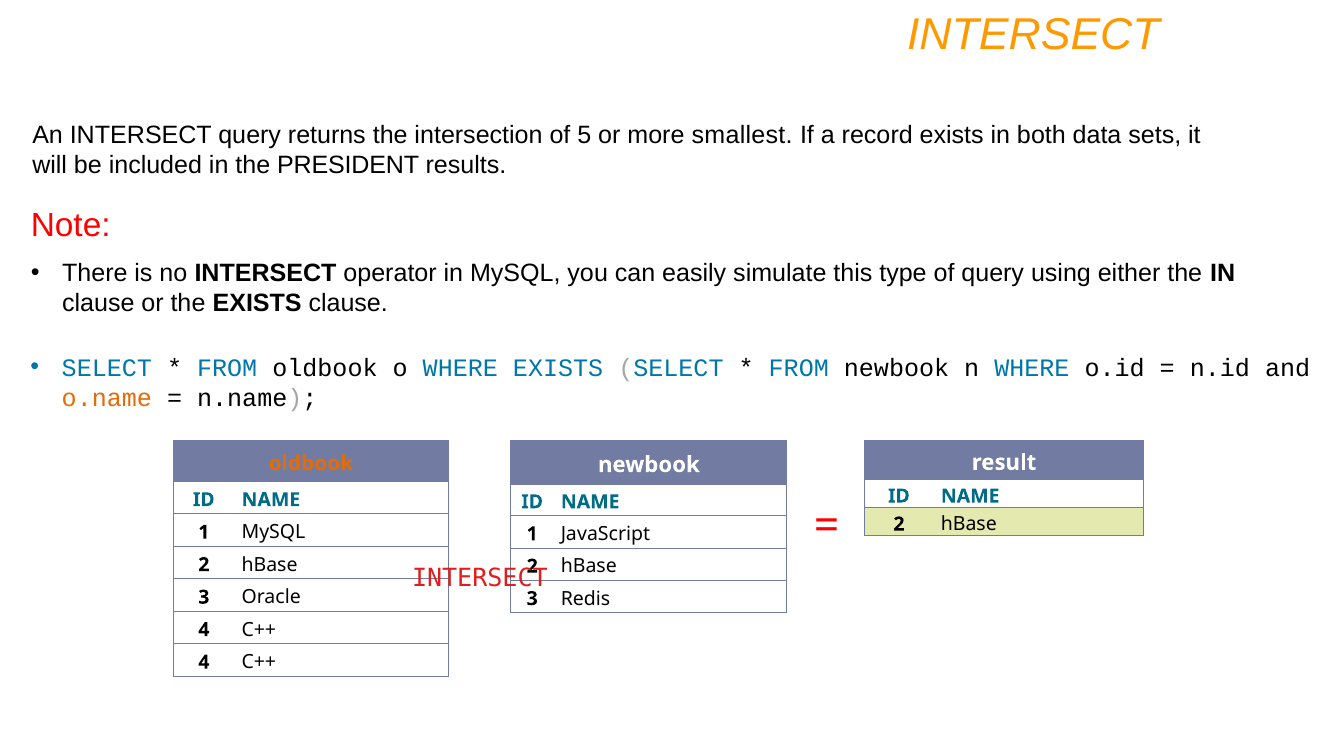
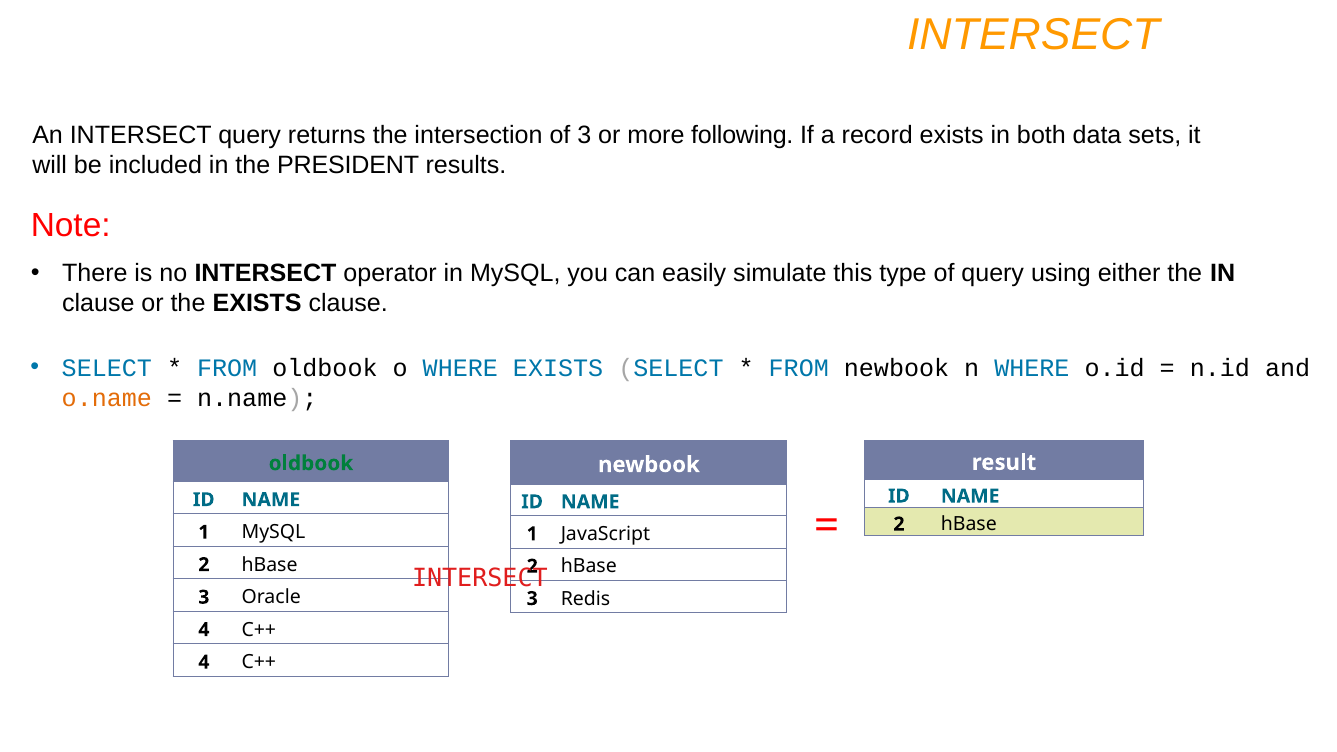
of 5: 5 -> 3 (584, 135)
smallest: smallest -> following (742, 135)
oldbook colour: orange -> green (311, 463)
